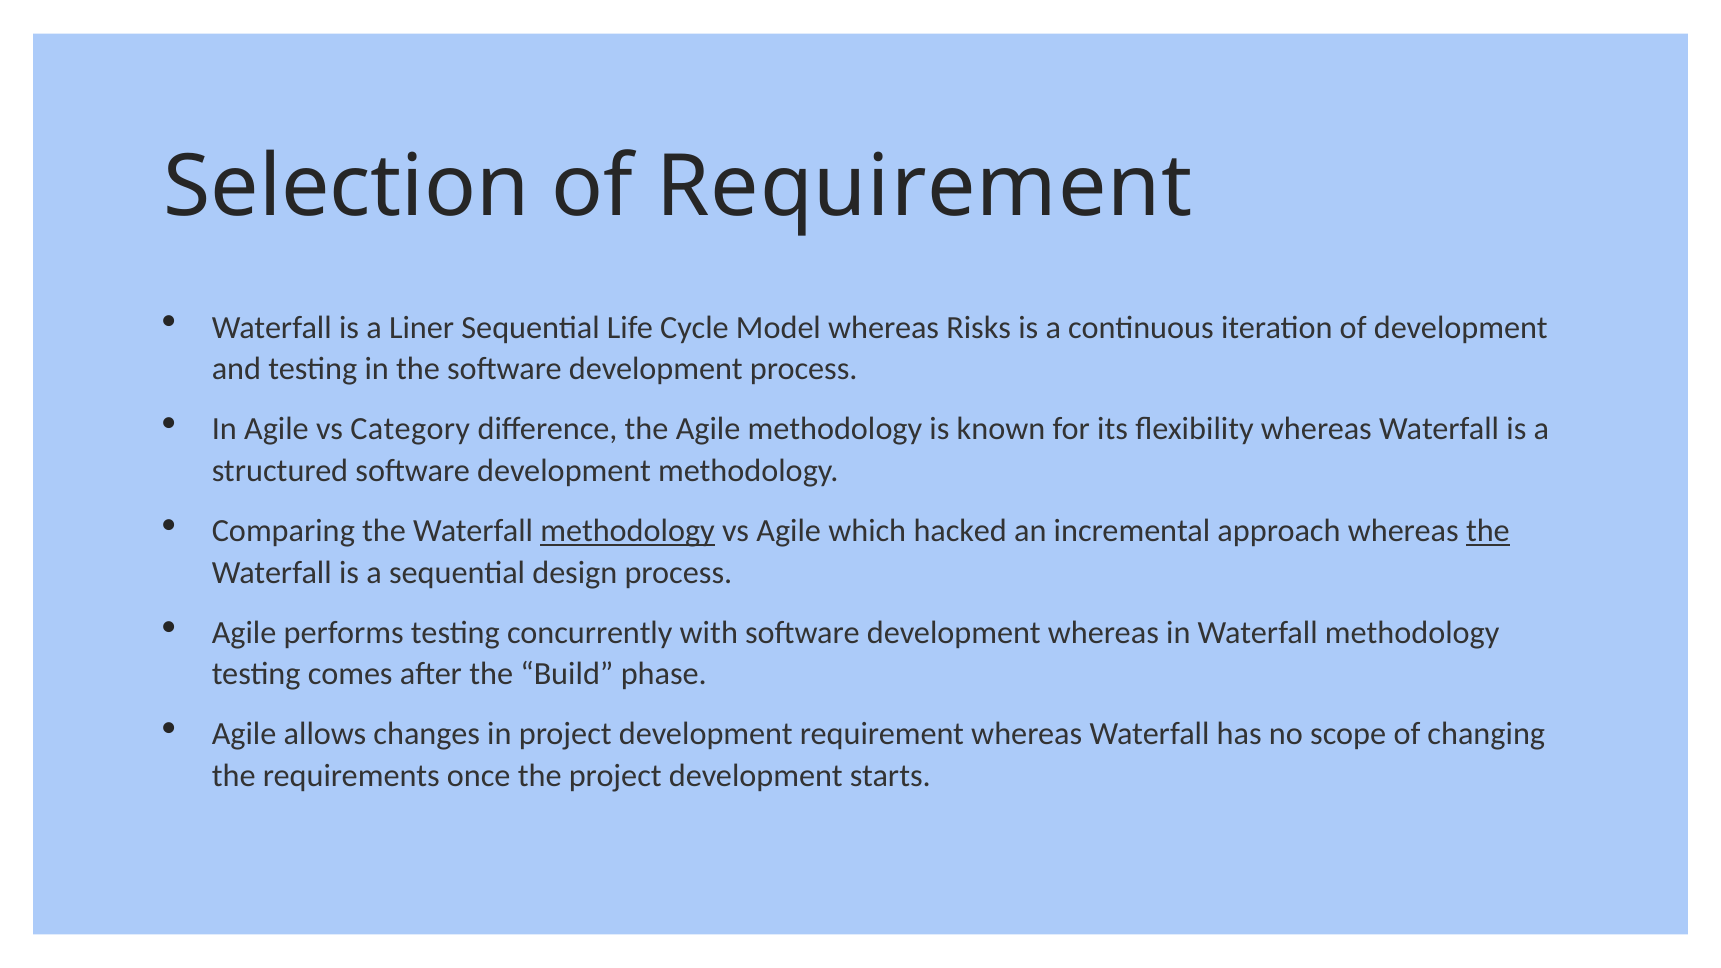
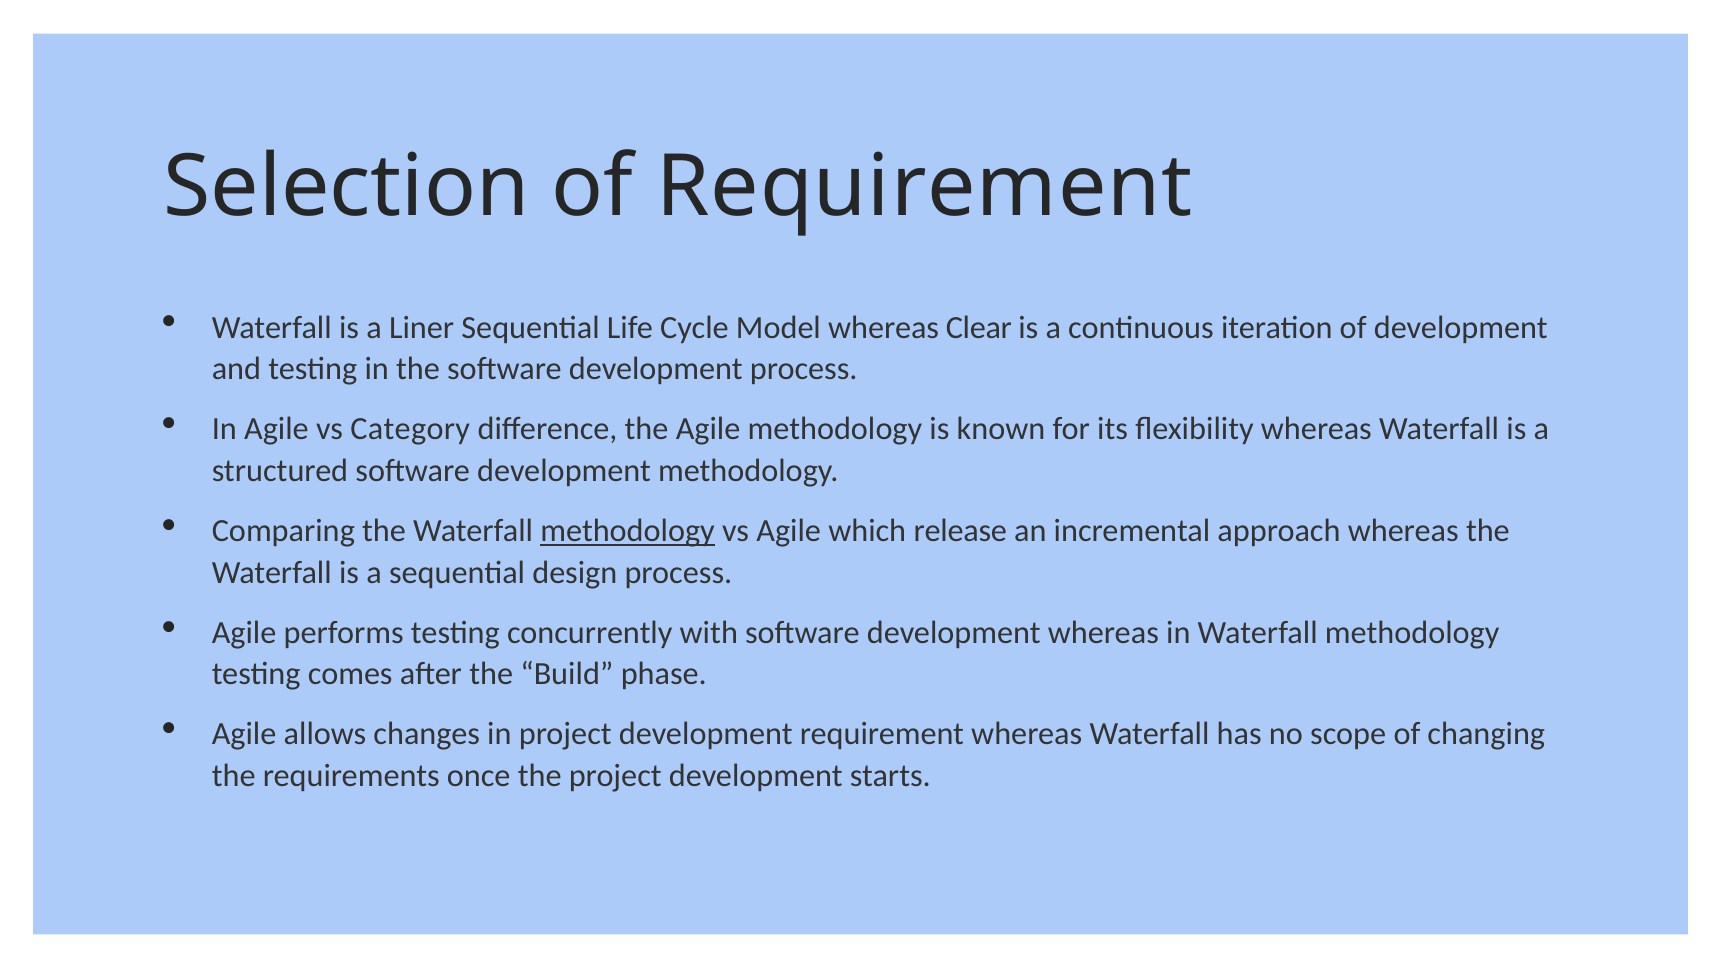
Risks: Risks -> Clear (979, 328)
hacked: hacked -> release (960, 531)
the underline: present -> none (1488, 531)
